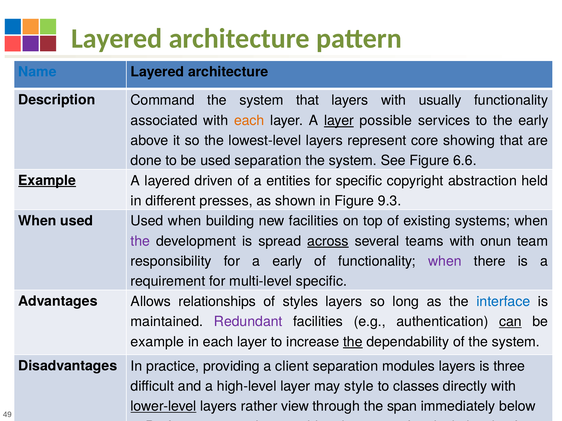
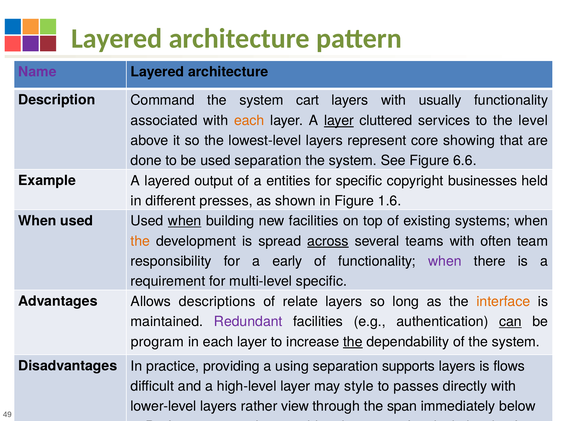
Name colour: blue -> purple (37, 72)
system that: that -> cart (308, 100)
possible: possible -> cluttered (386, 121)
the early: early -> level (533, 121)
Example underline: present -> none (47, 181)
driven: driven -> output (214, 181)
abstraction: abstraction -> businesses (483, 181)
9.3: 9.3 -> 1.6 (390, 201)
when underline: none -> present (185, 221)
the colour: purple -> orange (140, 241)
onun: onun -> often (496, 241)
relationships: relationships -> descriptions (217, 302)
styles: styles -> relate (300, 302)
interface colour: blue -> orange (503, 302)
example: example -> program (157, 342)
client: client -> using (292, 366)
modules: modules -> supports (409, 366)
three: three -> flows (509, 366)
classes: classes -> passes (416, 387)
lower-level underline: present -> none (164, 407)
